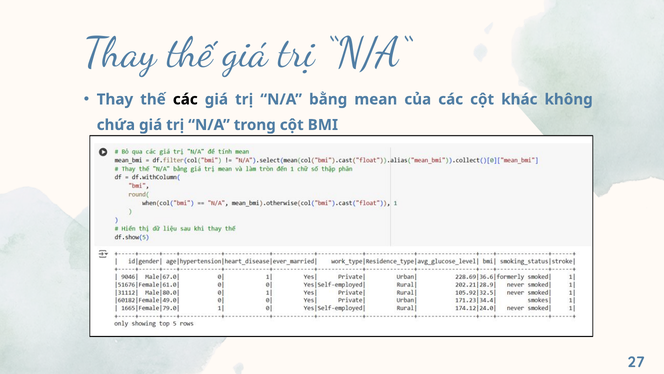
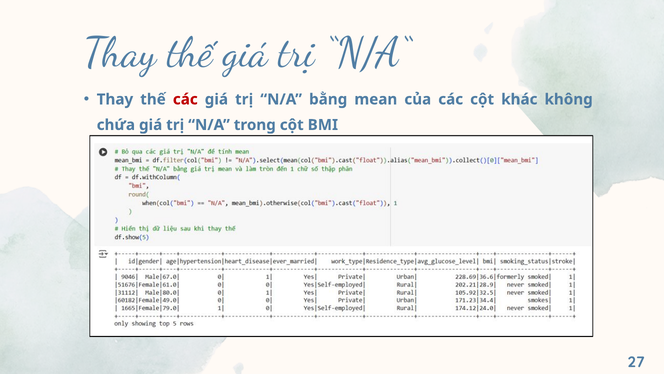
các colour: black -> red (185, 99)
